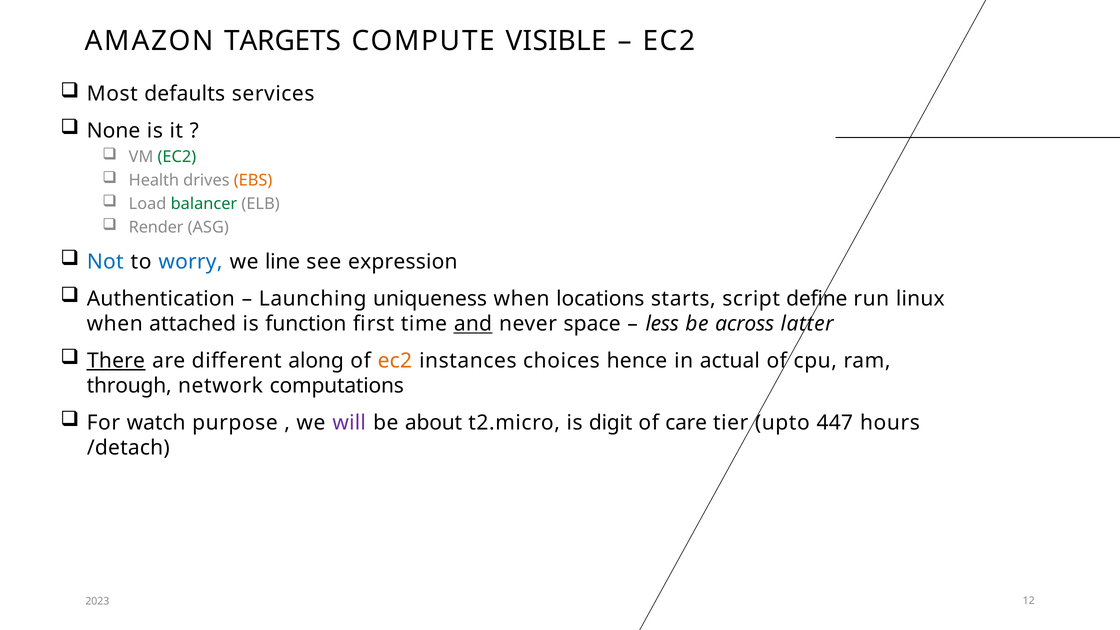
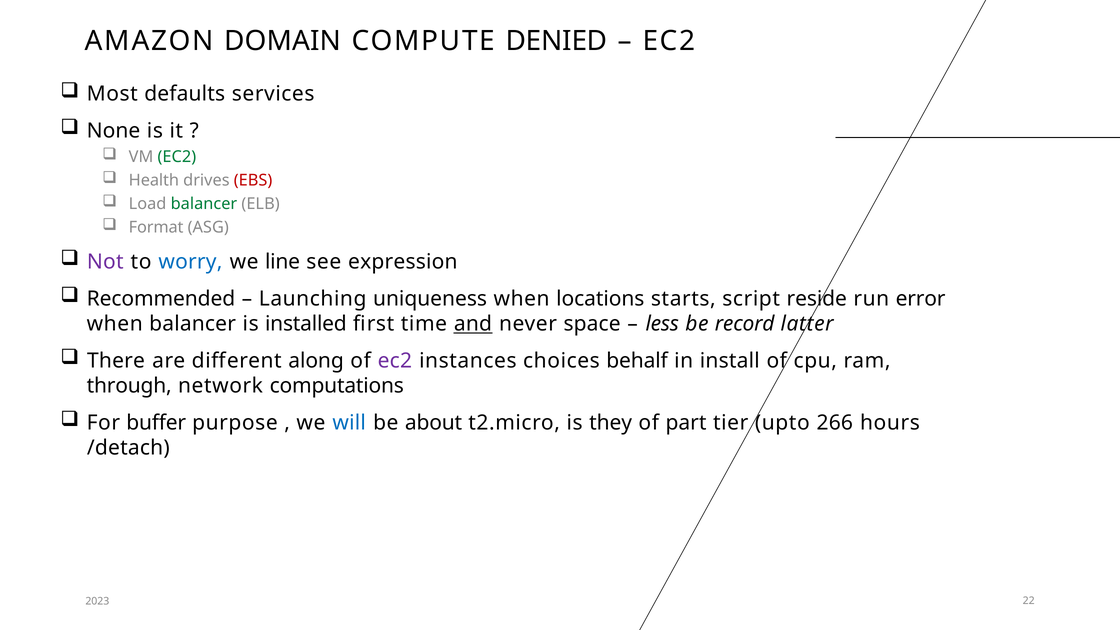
TARGETS: TARGETS -> DOMAIN (283, 41)
VISIBLE: VISIBLE -> DENIED (557, 41)
EBS colour: orange -> red (253, 180)
Render: Render -> Format (156, 227)
Not colour: blue -> purple (105, 262)
Authentication: Authentication -> Recommended (161, 299)
define: define -> reside (817, 299)
linux: linux -> error (921, 299)
when attached: attached -> balancer (193, 324)
function: function -> installed (306, 324)
across: across -> record (745, 324)
There underline: present -> none (116, 361)
ec2 colour: orange -> purple (395, 361)
hence: hence -> behalf (637, 361)
actual: actual -> install (730, 361)
watch: watch -> buffer (156, 423)
will colour: purple -> blue (349, 423)
digit: digit -> they (611, 423)
care: care -> part (686, 423)
447: 447 -> 266 (835, 423)
12: 12 -> 22 (1029, 601)
